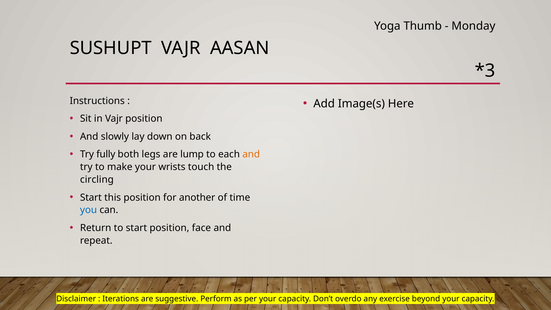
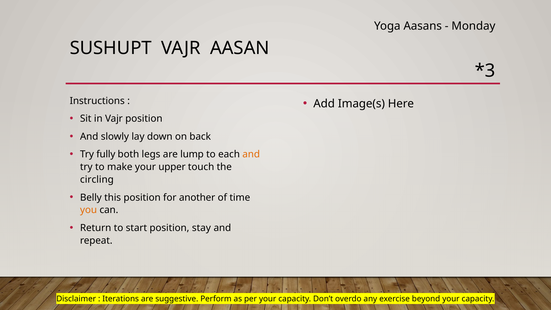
Thumb: Thumb -> Aasans (423, 26)
wrists: wrists -> upper (172, 167)
Start: Start -> Belly (91, 197)
you colour: blue -> orange (89, 210)
face: face -> stay (201, 228)
